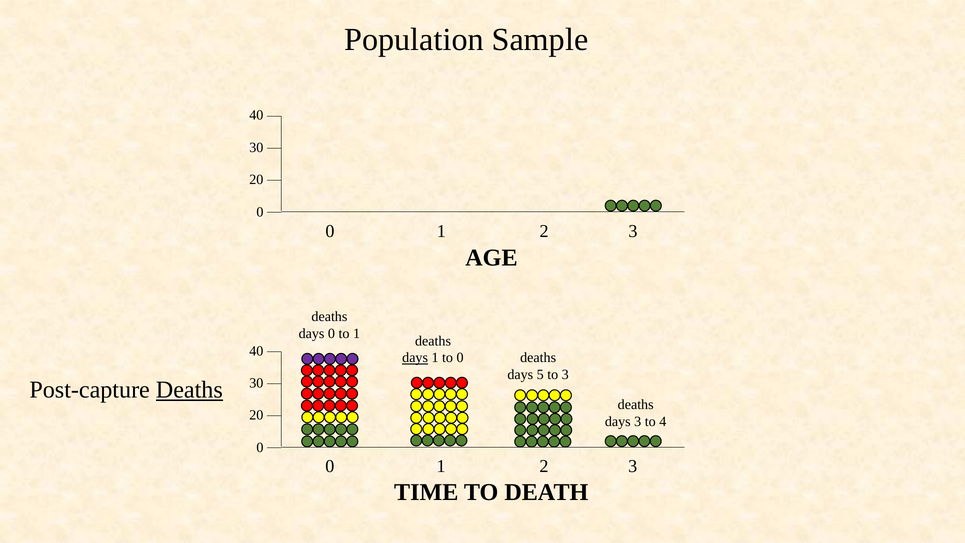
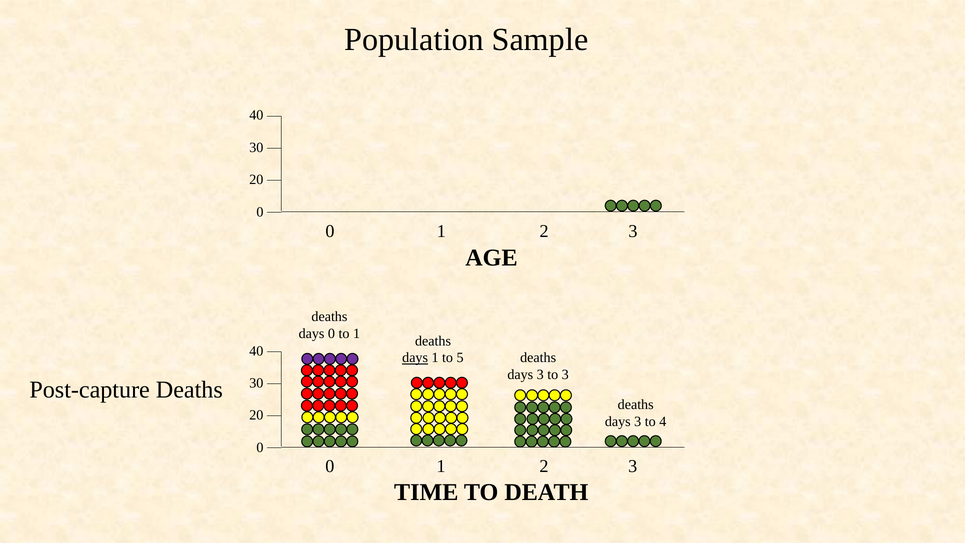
to 0: 0 -> 5 (460, 358)
5: 5 -> 3 (540, 375)
Deaths underline: present -> none (189, 390)
